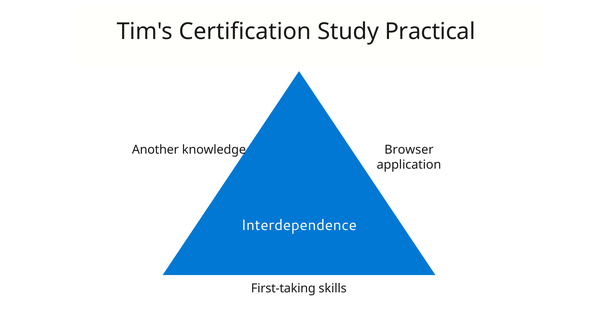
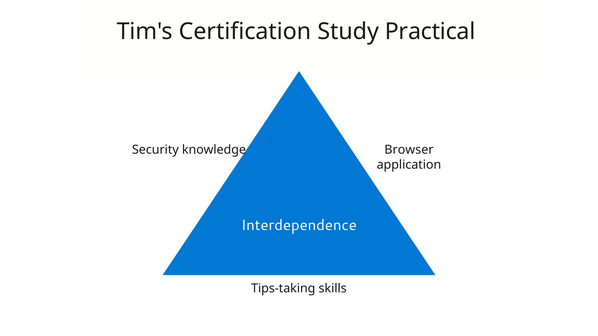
Another: Another -> Security (155, 150)
First-taking: First-taking -> Tips-taking (283, 289)
